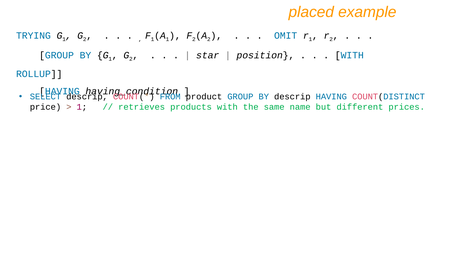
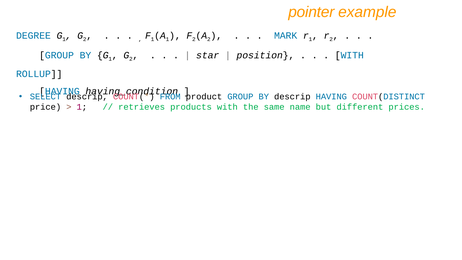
placed: placed -> pointer (311, 12)
TRYING: TRYING -> DEGREE (33, 35)
OMIT: OMIT -> MARK (286, 35)
